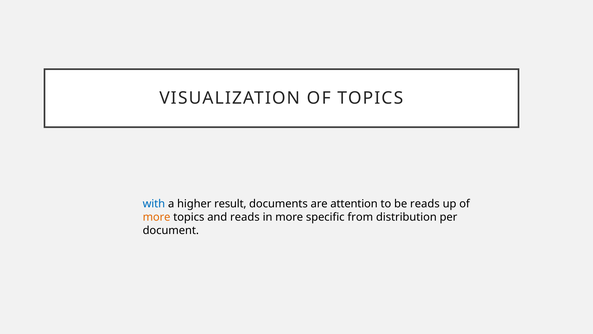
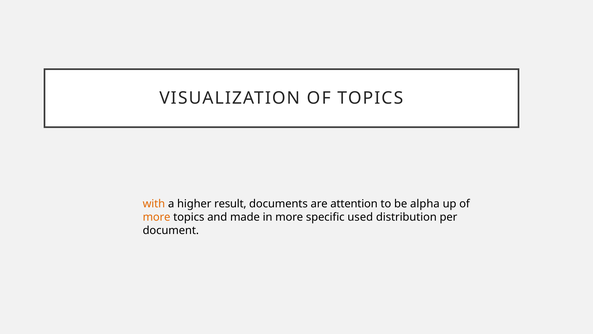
with colour: blue -> orange (154, 204)
be reads: reads -> alpha (425, 204)
and reads: reads -> made (245, 217)
from: from -> used (360, 217)
